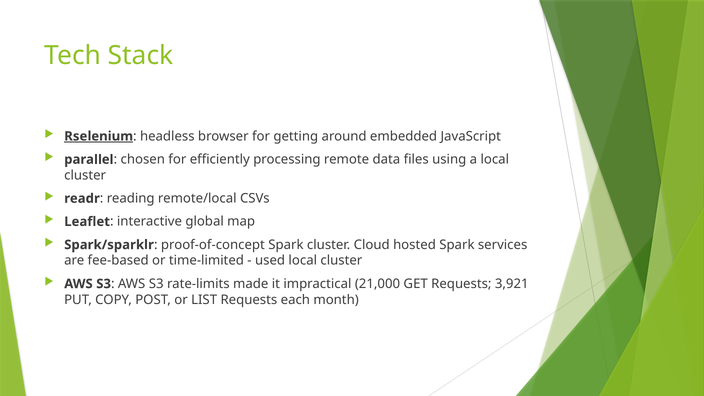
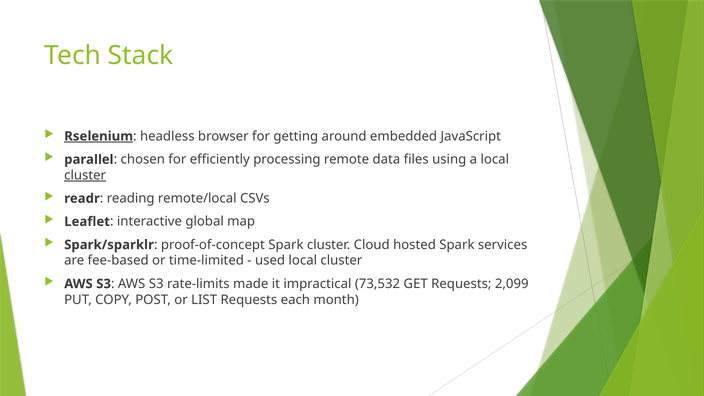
cluster underline: none -> present (85, 175)
21,000: 21,000 -> 73,532 (378, 284)
3,921: 3,921 -> 2,099 (512, 284)
